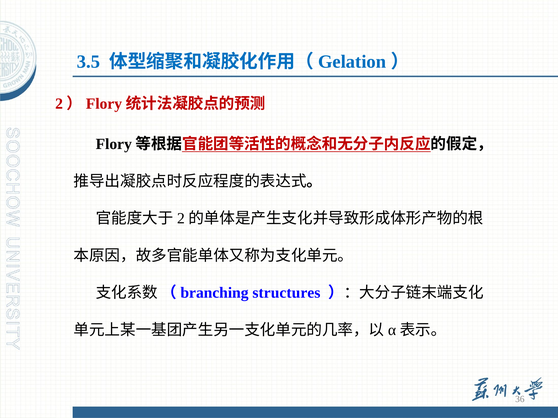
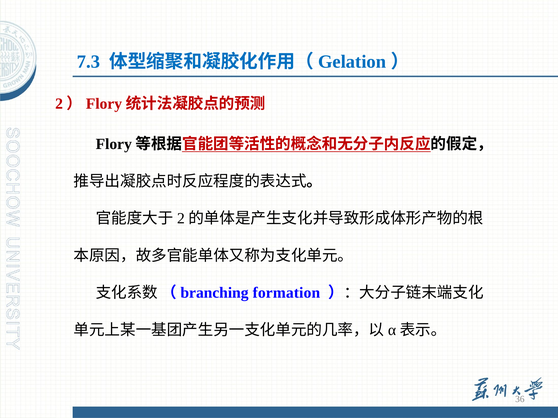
3.5: 3.5 -> 7.3 (88, 62)
structures: structures -> formation (286, 293)
